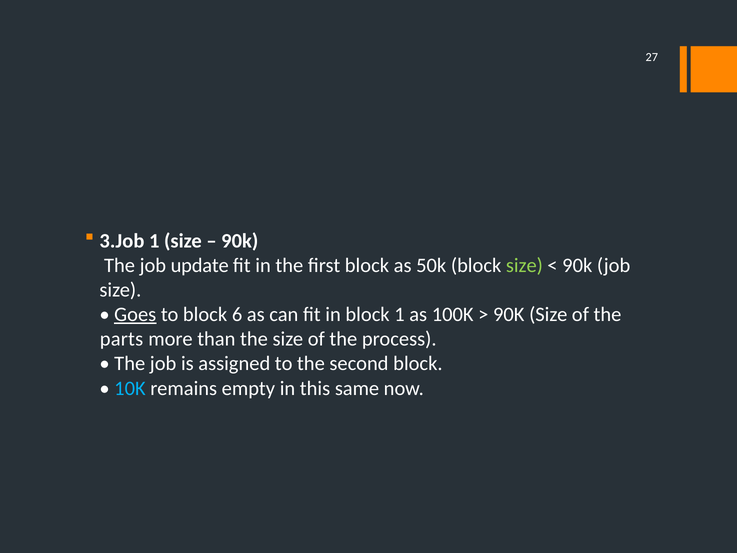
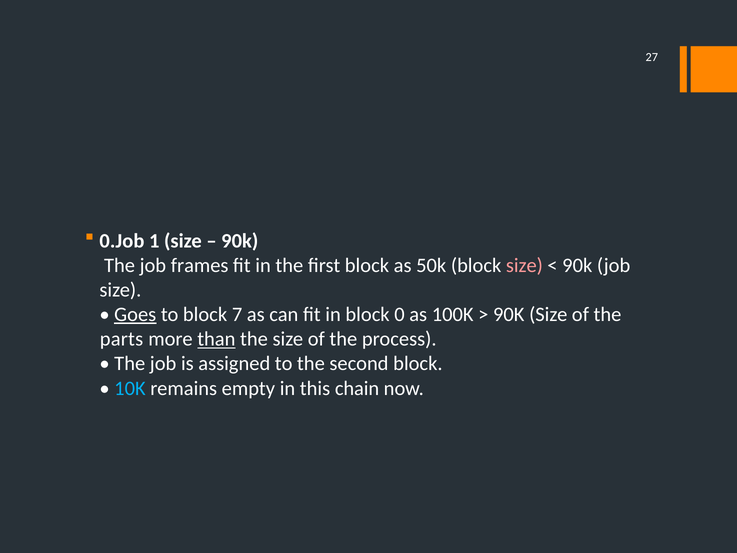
3.Job: 3.Job -> 0.Job (122, 241)
update: update -> frames (200, 265)
size colour: light green -> pink (524, 265)
6: 6 -> 7 (237, 314)
block 1: 1 -> 0 (400, 314)
than underline: none -> present (216, 339)
same: same -> chain (357, 388)
